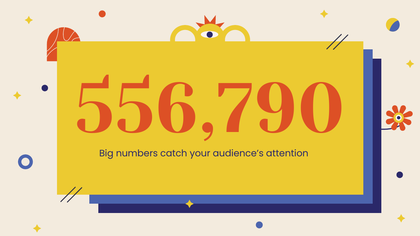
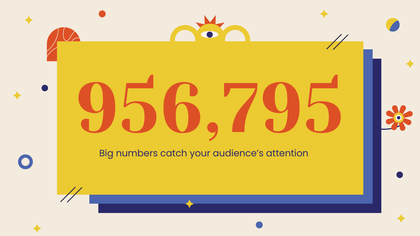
556,790: 556,790 -> 956,795 (210, 109)
